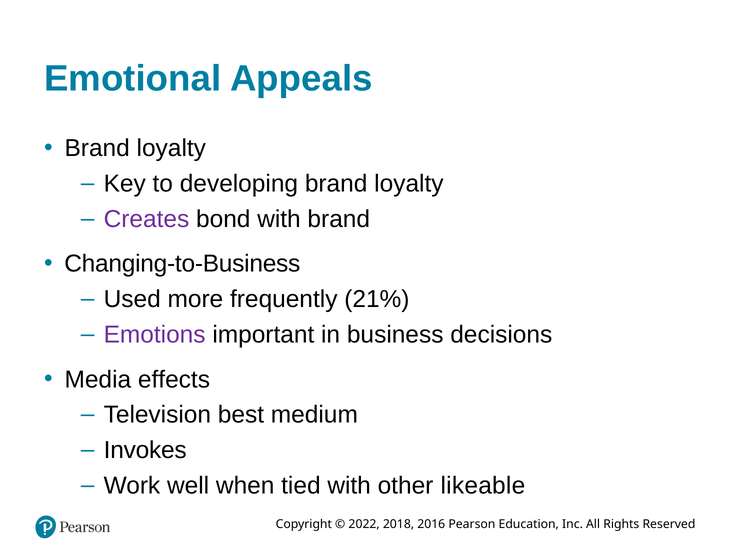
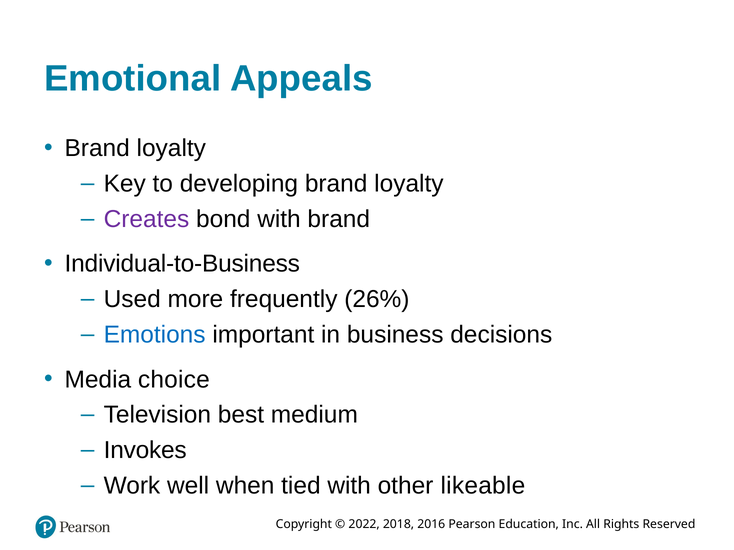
Changing-to-Business: Changing-to-Business -> Individual-to-Business (182, 264)
21%: 21% -> 26% (377, 300)
Emotions colour: purple -> blue (155, 335)
effects: effects -> choice (174, 380)
